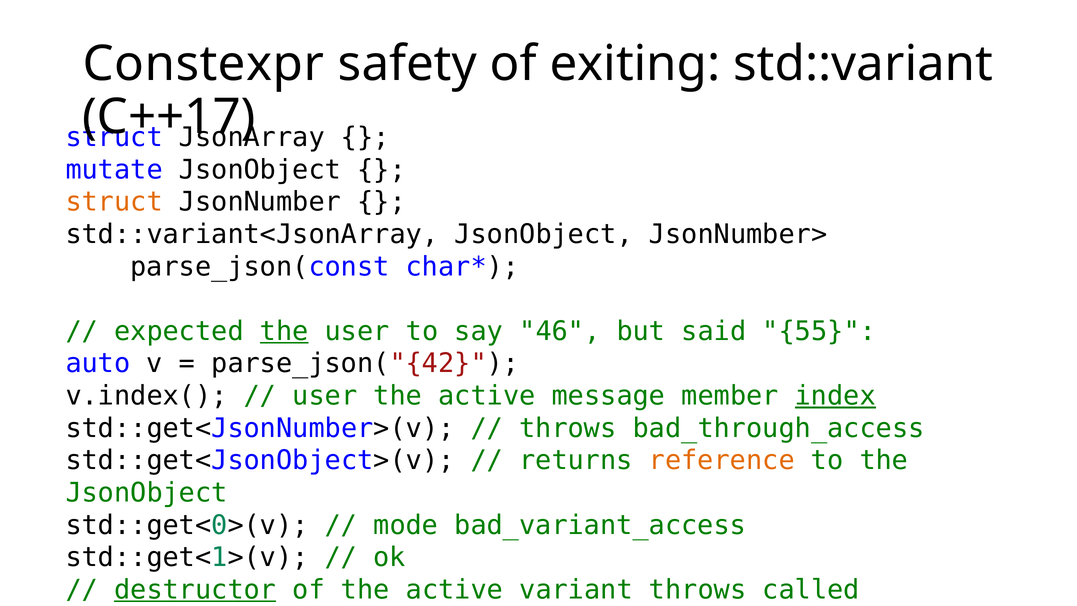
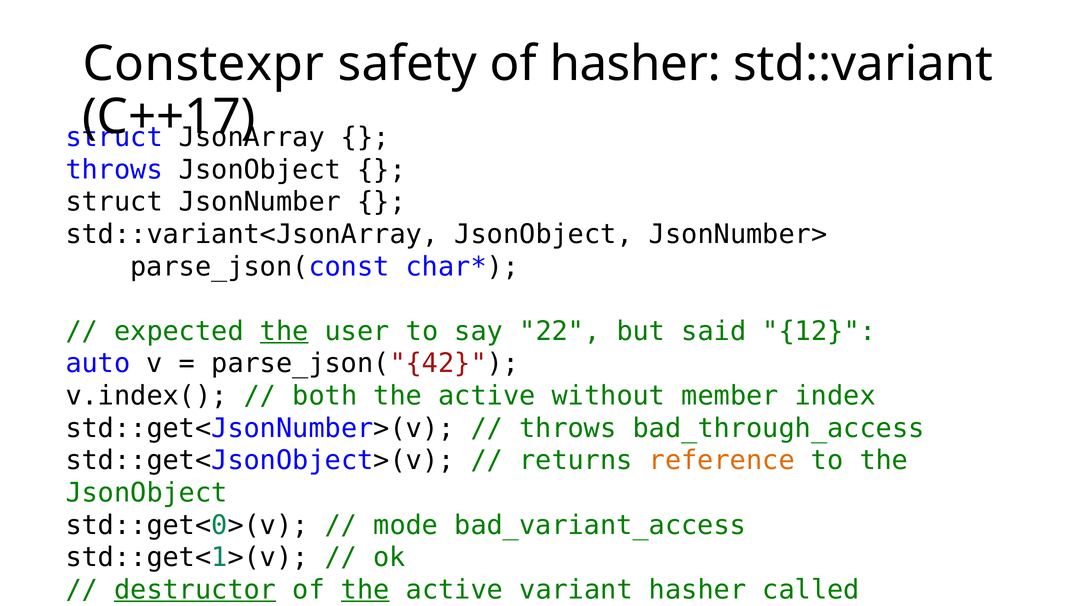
of exiting: exiting -> hasher (635, 64)
mutate: mutate -> throws (114, 170)
struct colour: orange -> black (114, 202)
46: 46 -> 22 (560, 331)
55: 55 -> 12 (819, 331)
user: user -> both (325, 396)
message: message -> without (608, 396)
index underline: present -> none (835, 396)
the underline: none -> present (365, 590)
variant throws: throws -> hasher (698, 590)
